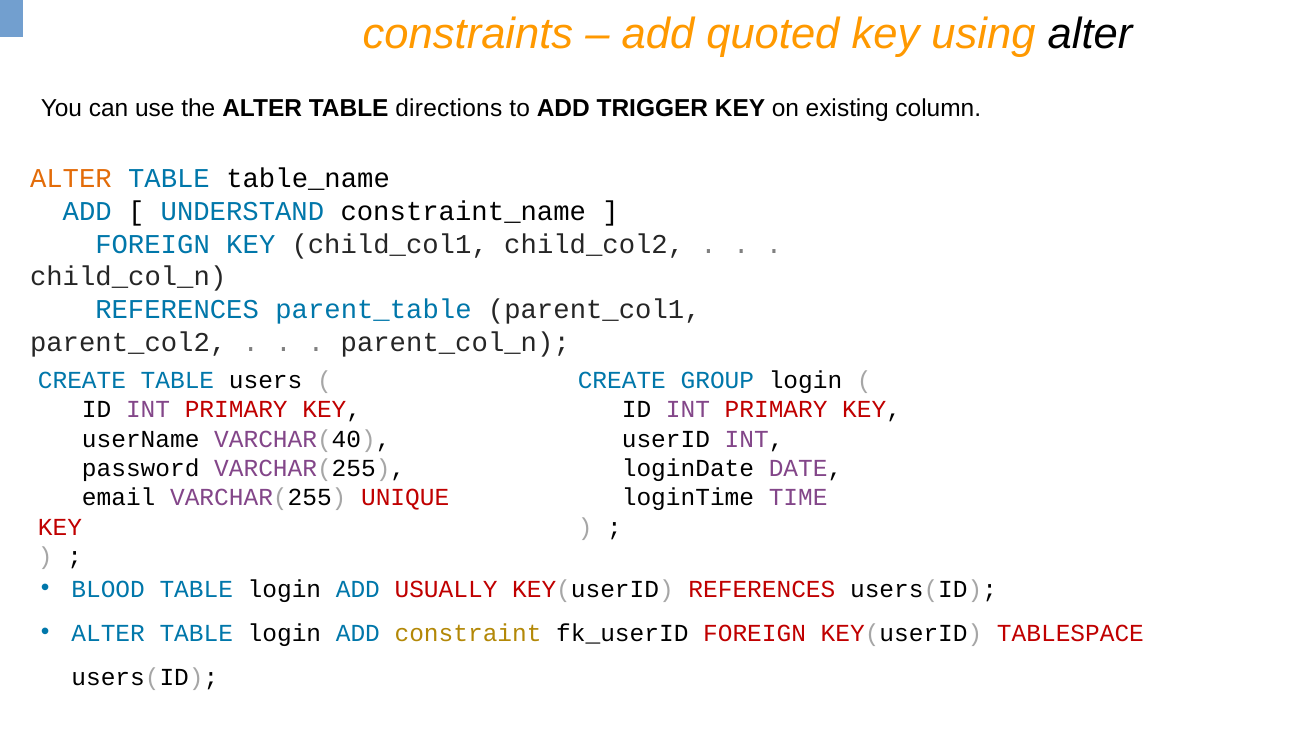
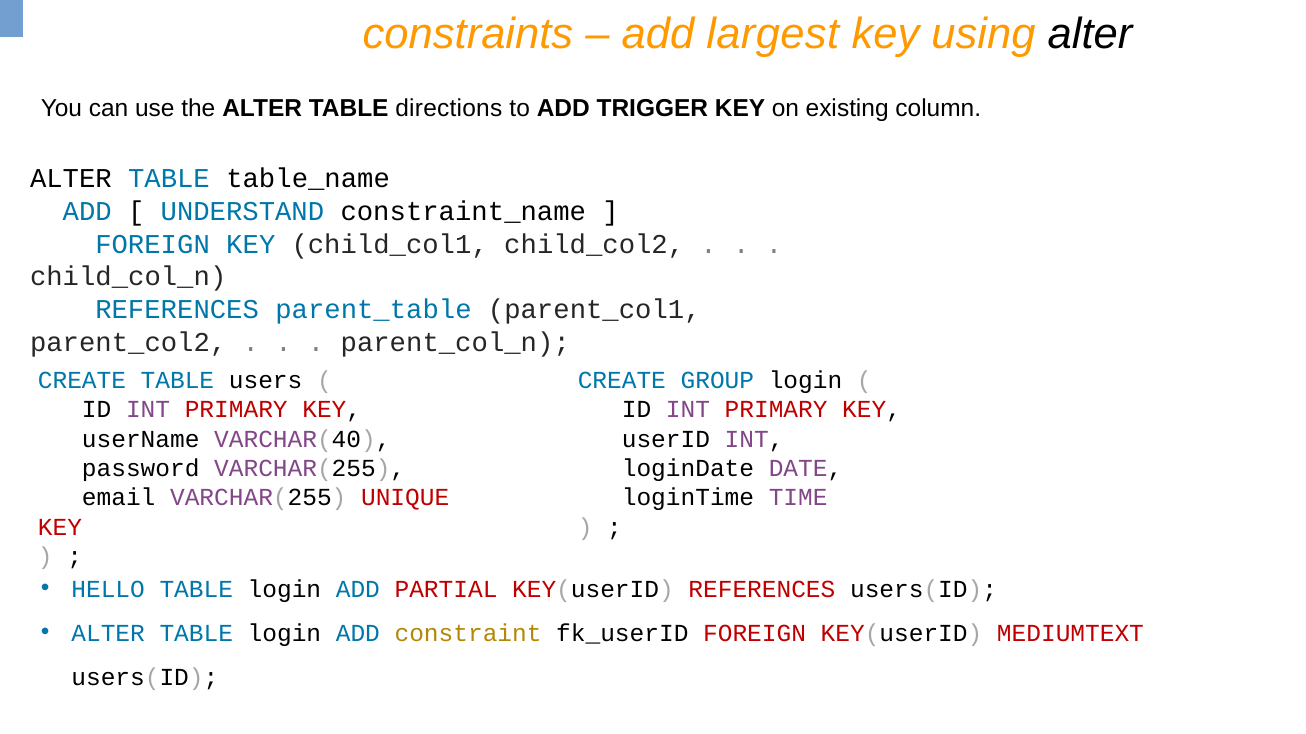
quoted: quoted -> largest (773, 34)
ALTER colour: orange -> black (71, 179)
BLOOD: BLOOD -> HELLO (108, 589)
USUALLY: USUALLY -> PARTIAL (446, 589)
TABLESPACE: TABLESPACE -> MEDIUMTEXT (1070, 634)
